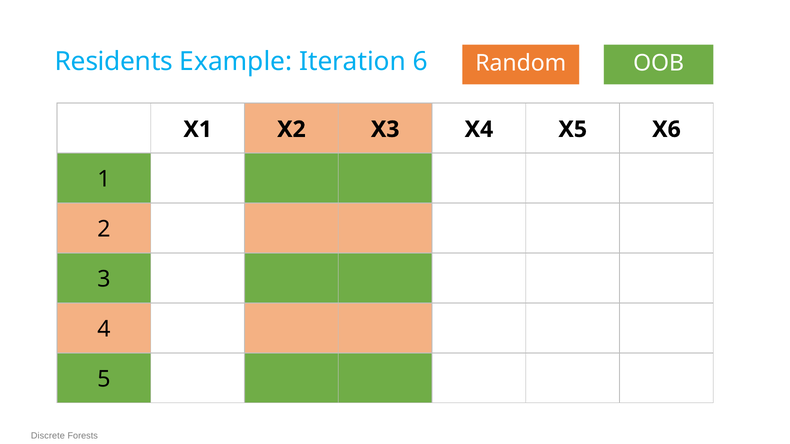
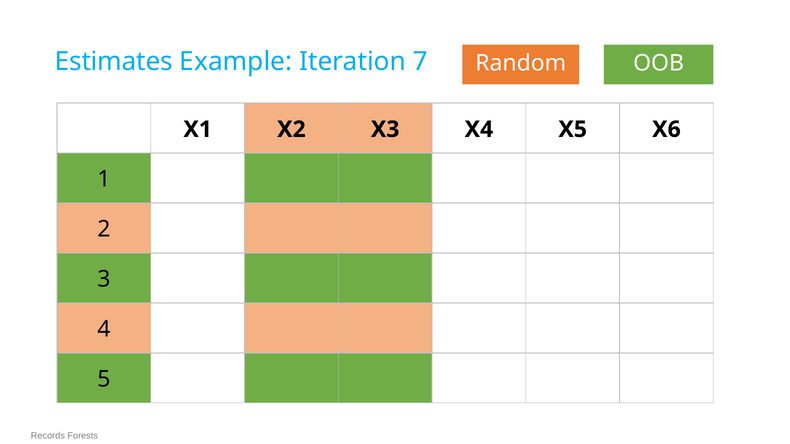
Residents: Residents -> Estimates (114, 62)
6: 6 -> 7 (420, 62)
Discrete: Discrete -> Records (48, 436)
